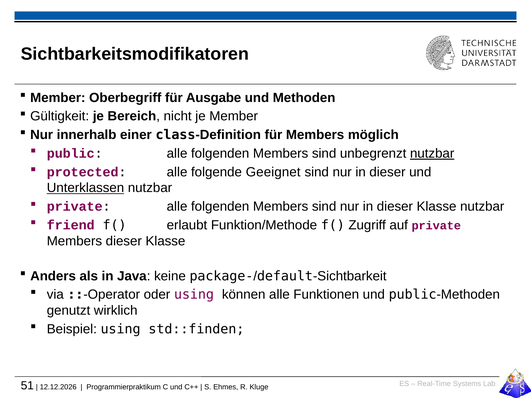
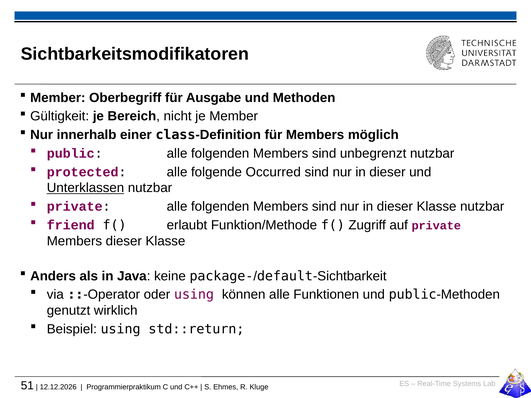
nutzbar underline: present -> none (432, 153)
Geeignet: Geeignet -> Occurred (273, 172)
std::finden: std::finden -> std::return (196, 329)
